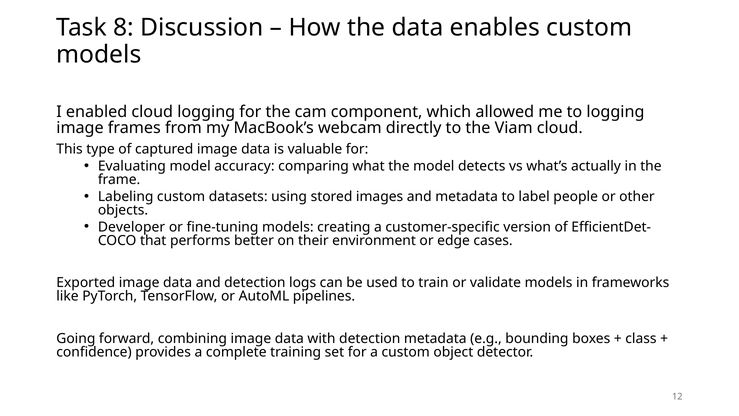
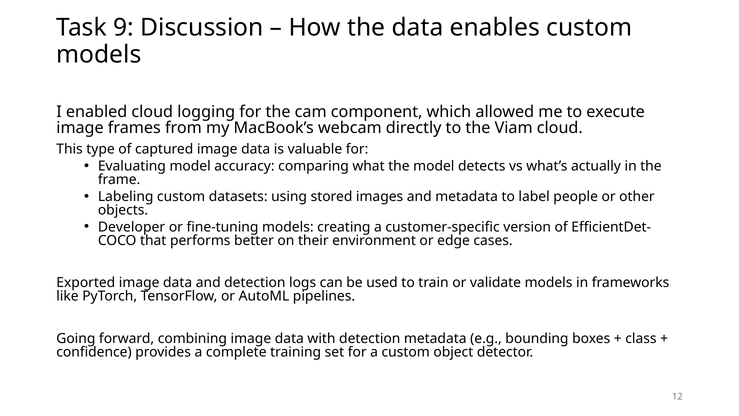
8: 8 -> 9 (124, 28)
to logging: logging -> execute (616, 112)
